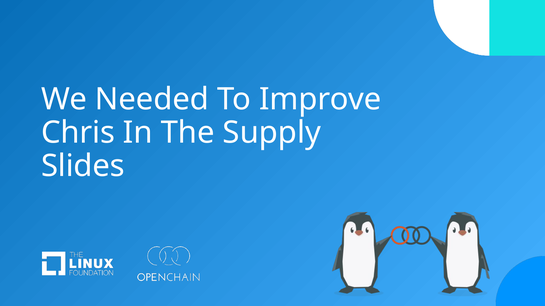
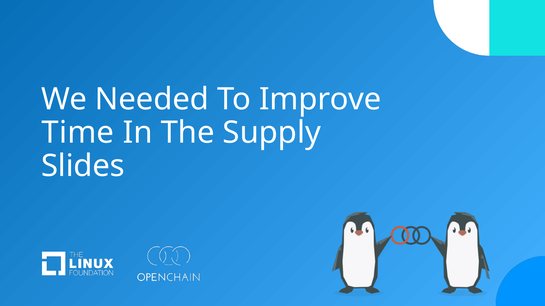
Chris: Chris -> Time (78, 133)
